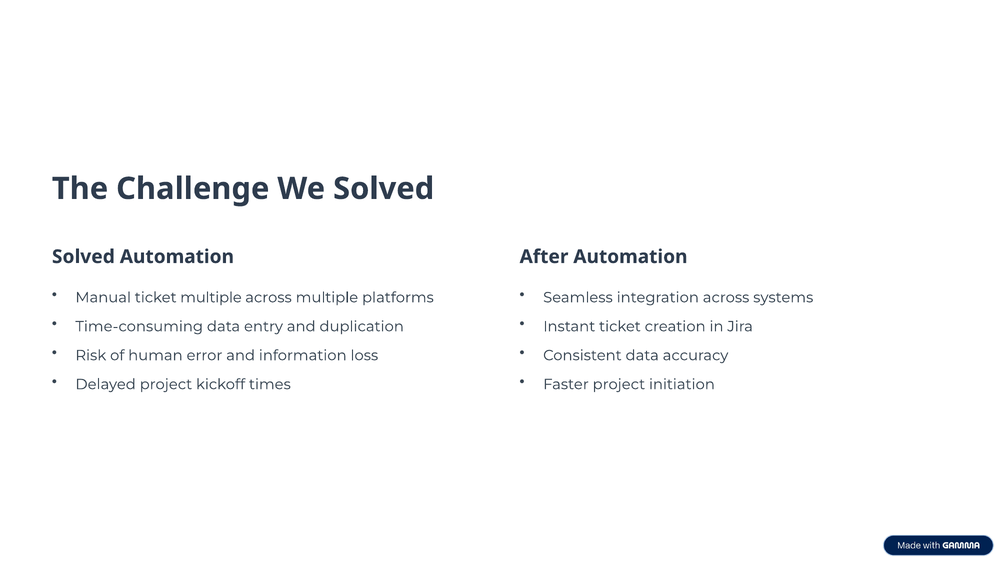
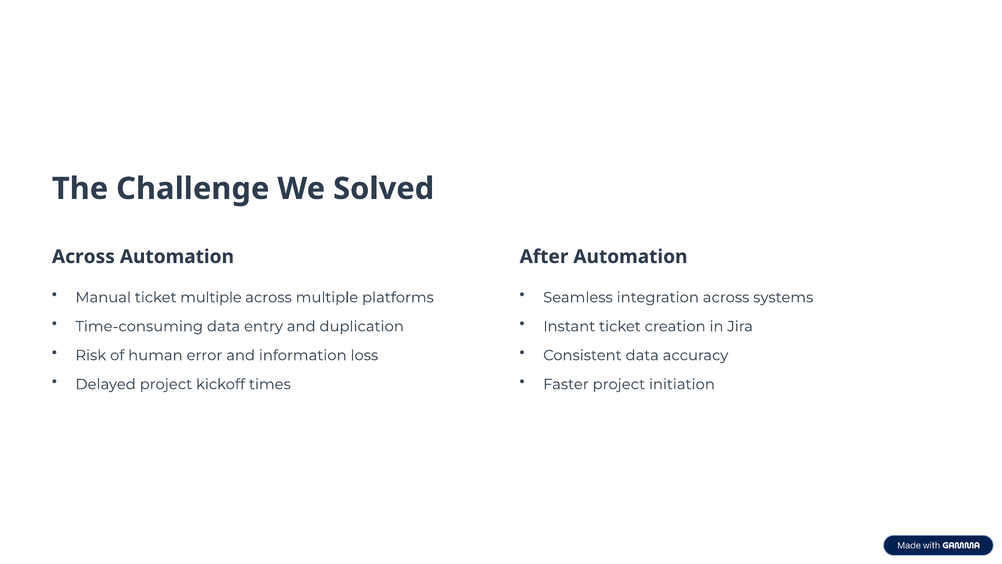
Solved: Solved -> Across (83, 257)
